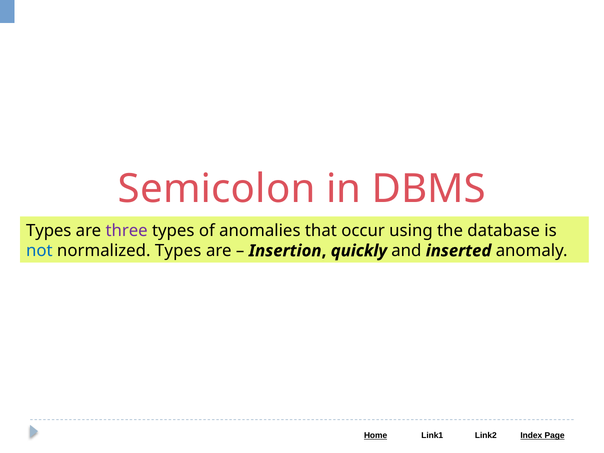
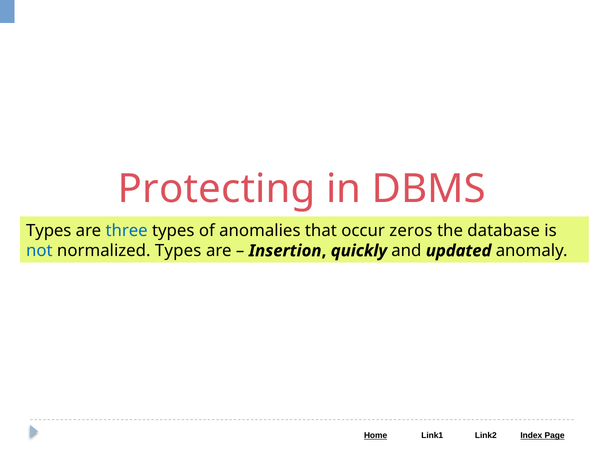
Semicolon: Semicolon -> Protecting (217, 189)
three colour: purple -> blue (127, 231)
using: using -> zeros (411, 231)
inserted: inserted -> updated (459, 251)
